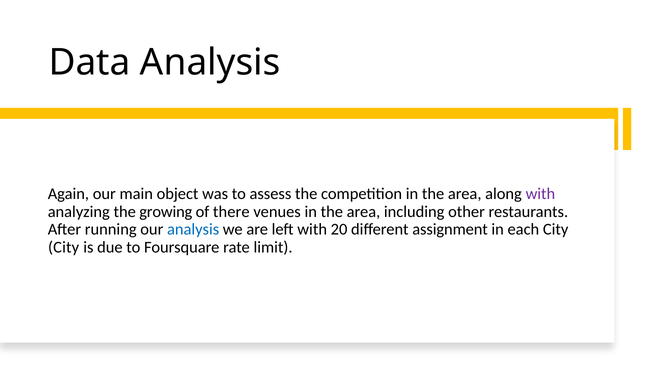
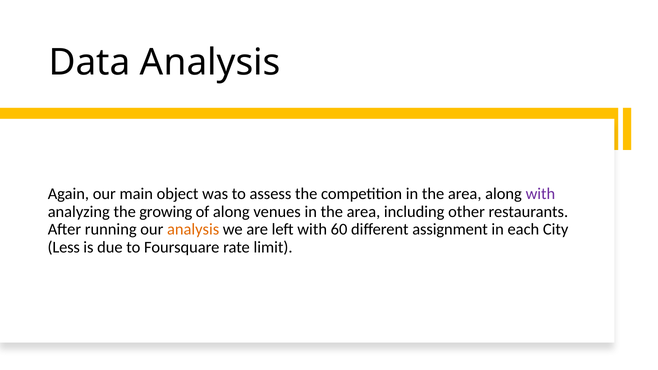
of there: there -> along (231, 212)
analysis colour: blue -> orange (193, 229)
20: 20 -> 60 (339, 229)
City: City -> Less (64, 247)
